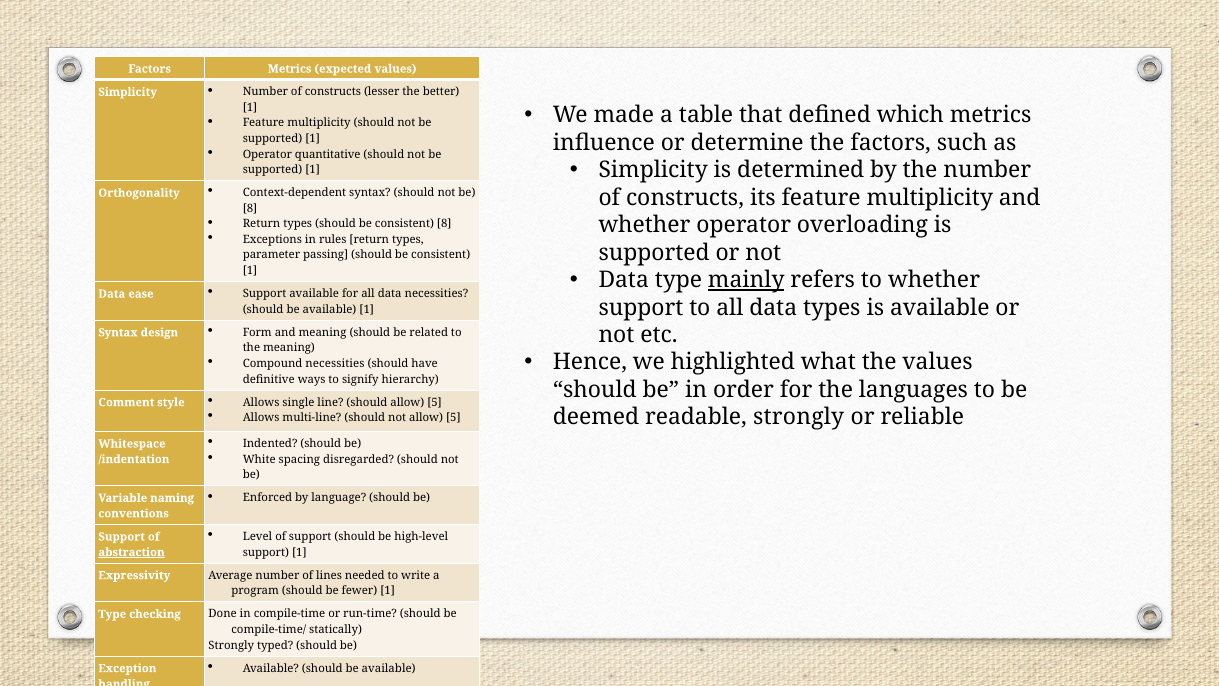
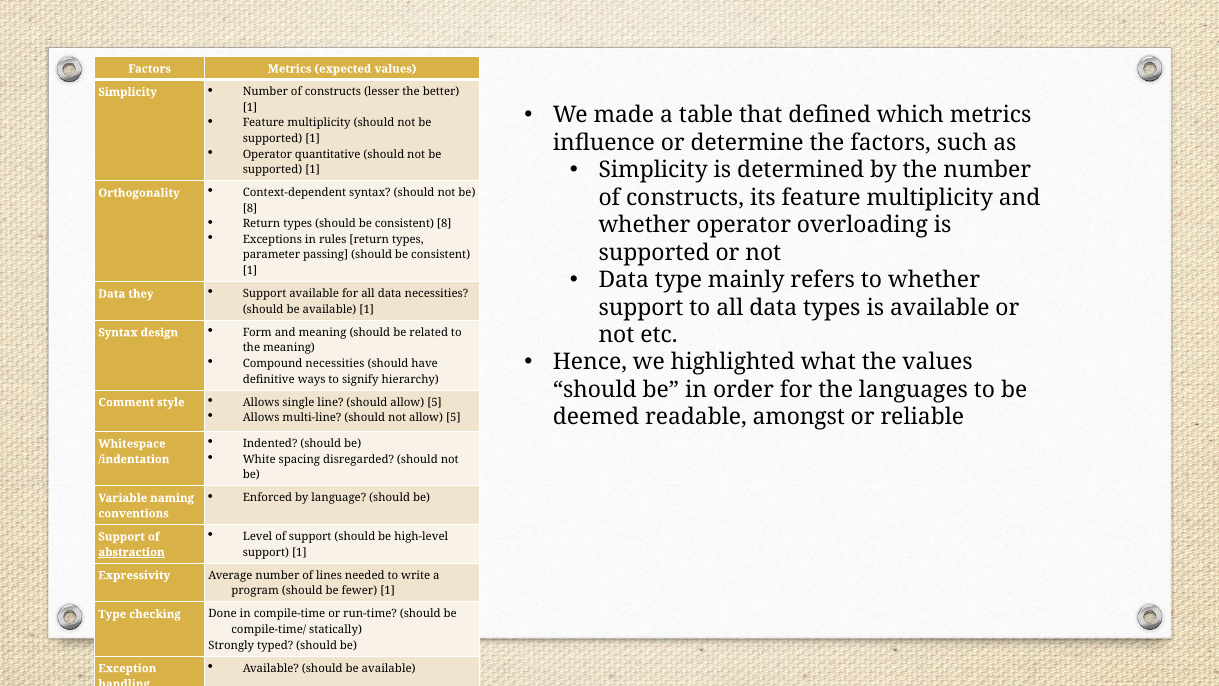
mainly underline: present -> none (746, 280)
ease: ease -> they (141, 294)
readable strongly: strongly -> amongst (799, 417)
